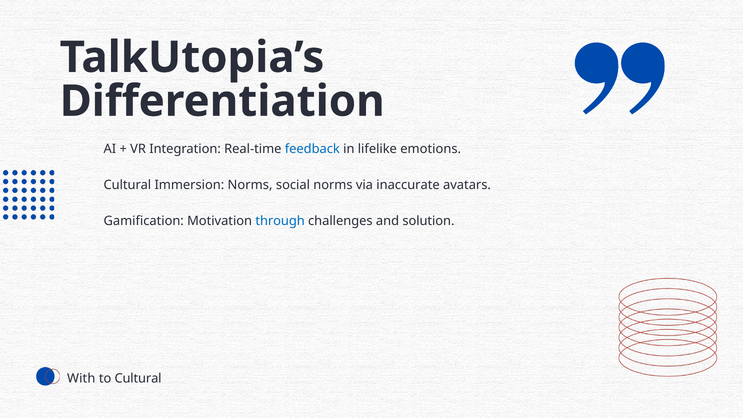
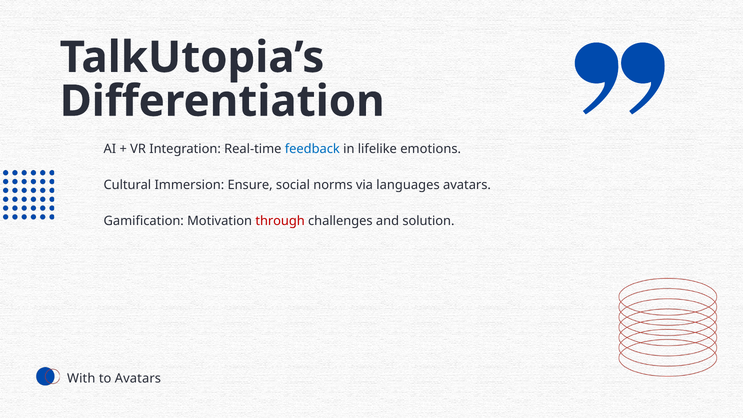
Immersion Norms: Norms -> Ensure (250, 185)
inaccurate: inaccurate -> languages (408, 185)
through colour: blue -> red (280, 221)
to Cultural: Cultural -> Avatars (138, 379)
